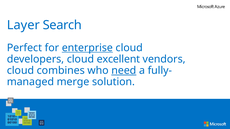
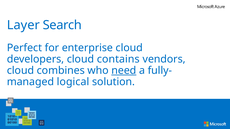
enterprise underline: present -> none (87, 48)
excellent: excellent -> contains (118, 59)
merge: merge -> logical (73, 82)
